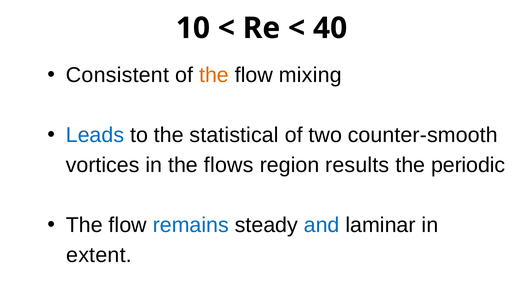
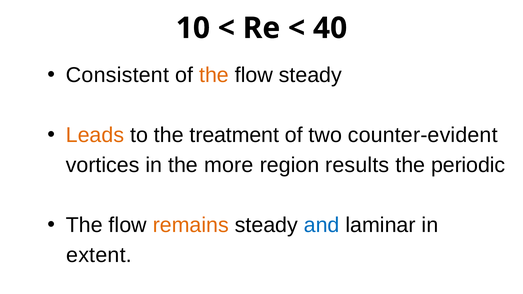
flow mixing: mixing -> steady (310, 75)
Leads colour: blue -> orange (95, 135)
statistical: statistical -> treatment (234, 135)
counter-smooth: counter-smooth -> counter-evident (423, 135)
flows: flows -> more (229, 165)
remains colour: blue -> orange (191, 225)
